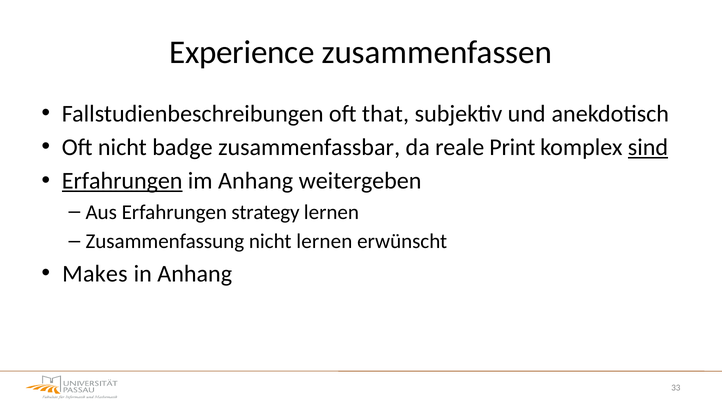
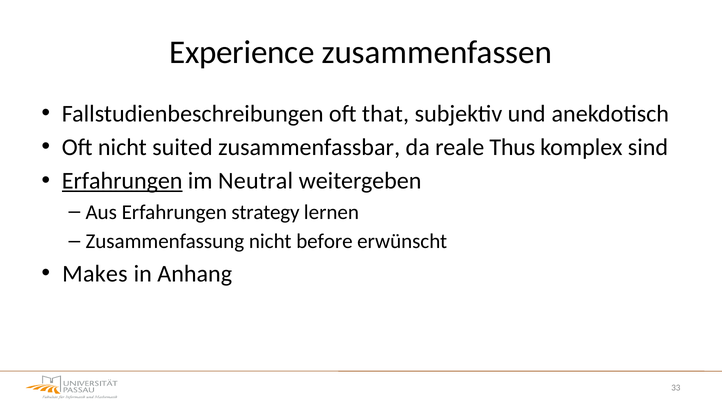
badge: badge -> suited (182, 147)
Print: Print -> Thus (512, 147)
sind underline: present -> none (648, 147)
im Anhang: Anhang -> Neutral (256, 181)
nicht lernen: lernen -> before (324, 242)
